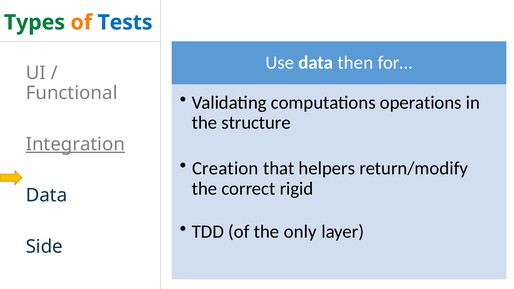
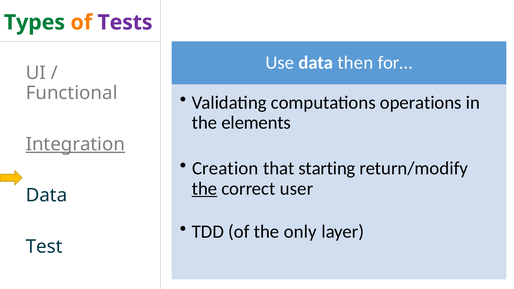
Tests colour: blue -> purple (125, 22)
structure: structure -> elements (256, 123)
helpers: helpers -> starting (327, 168)
the underline: none -> present (205, 189)
rigid: rigid -> user (296, 189)
Side: Side -> Test (44, 247)
